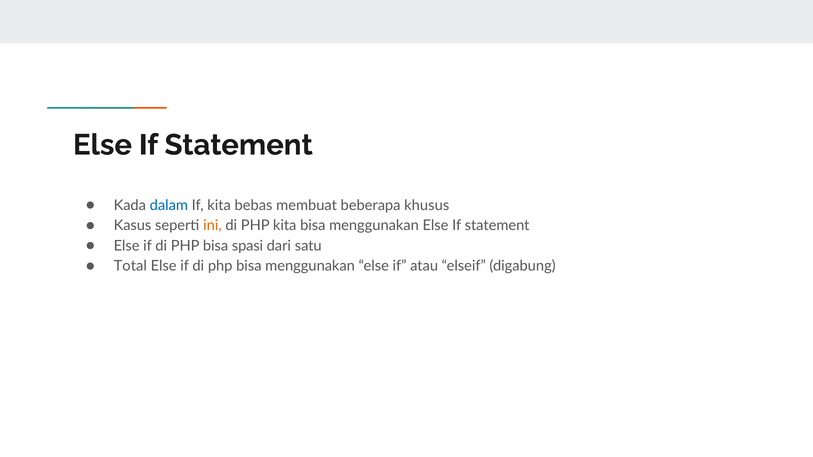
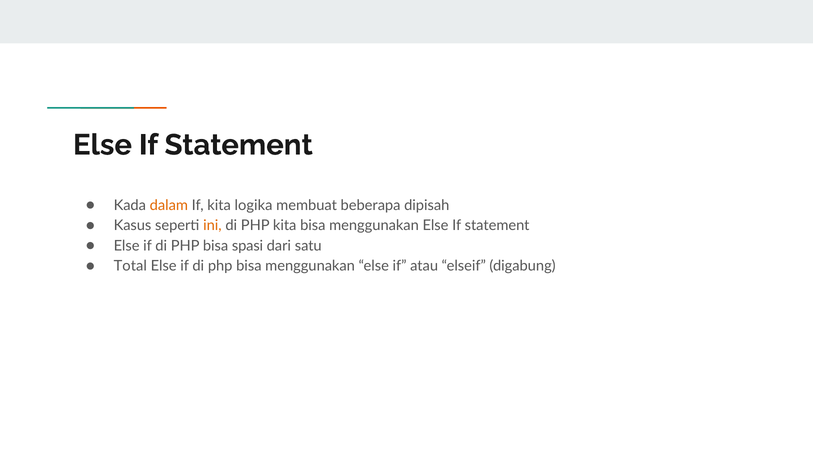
dalam colour: blue -> orange (169, 205)
bebas: bebas -> logika (254, 205)
khusus: khusus -> dipisah (427, 205)
